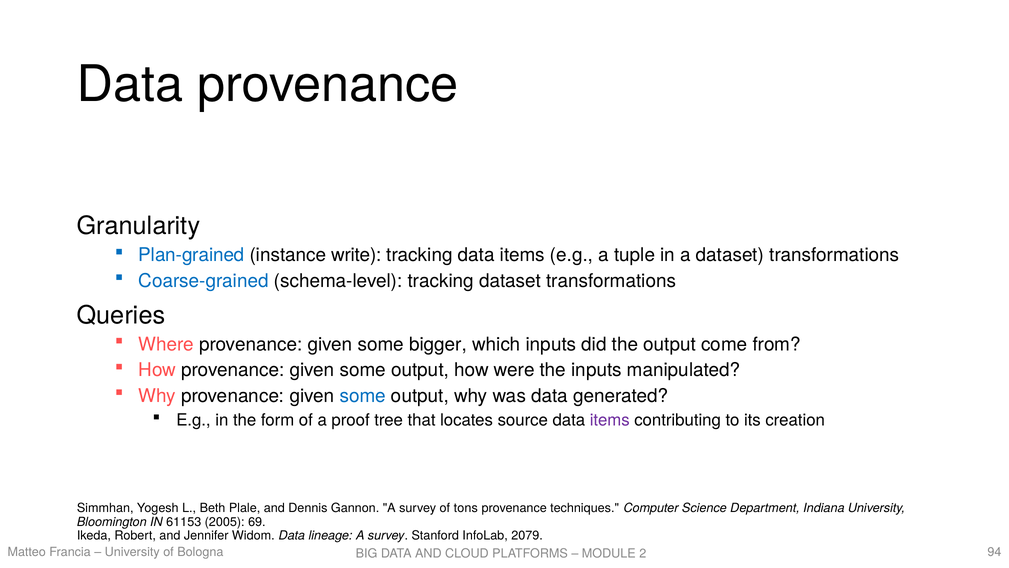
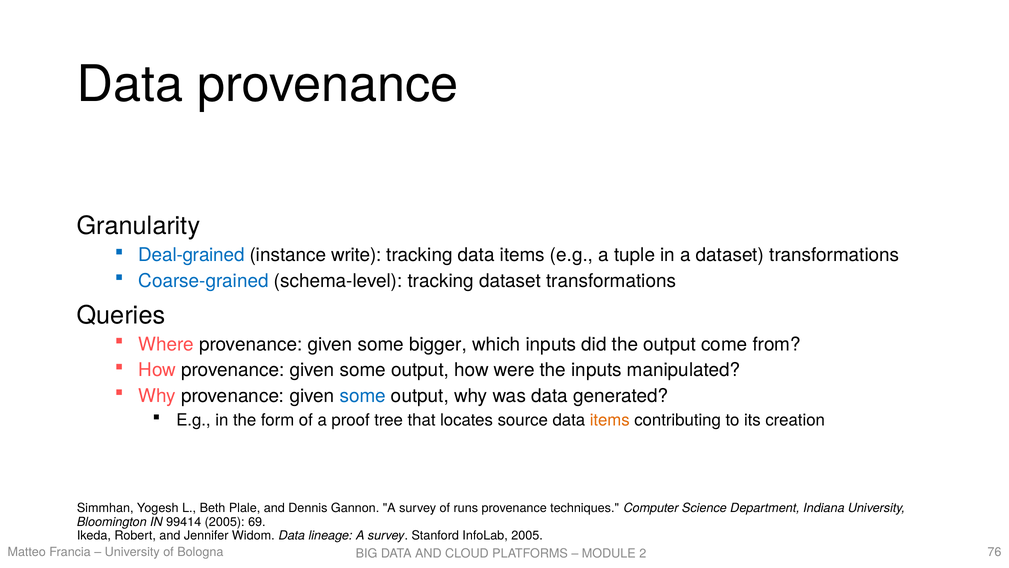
Plan-grained: Plan-grained -> Deal-grained (191, 255)
items colour: purple -> orange (610, 420)
tons: tons -> runs (466, 508)
61153: 61153 -> 99414 (184, 521)
InfoLab 2079: 2079 -> 2005 (527, 535)
94: 94 -> 76 (994, 552)
